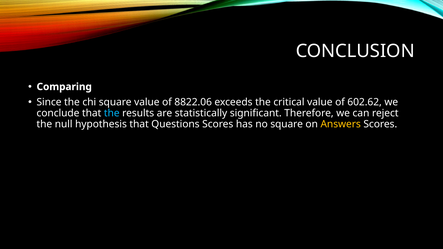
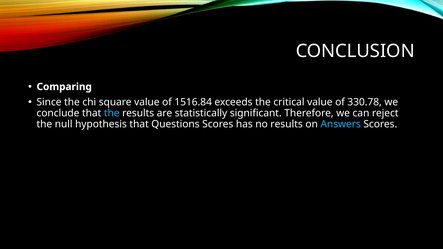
8822.06: 8822.06 -> 1516.84 (193, 102)
602.62: 602.62 -> 330.78 (365, 102)
no square: square -> results (287, 124)
Answers colour: yellow -> light blue (341, 124)
